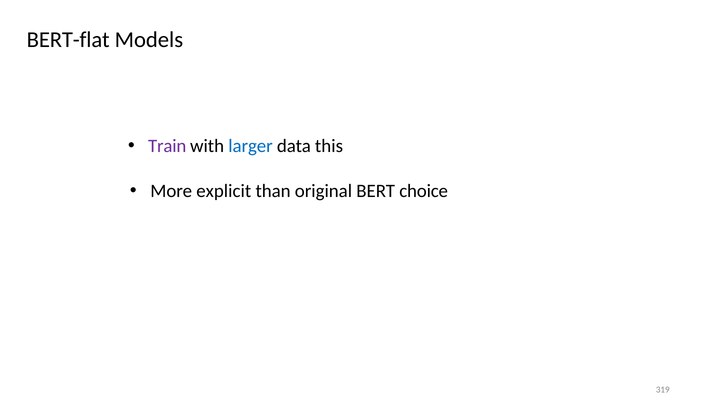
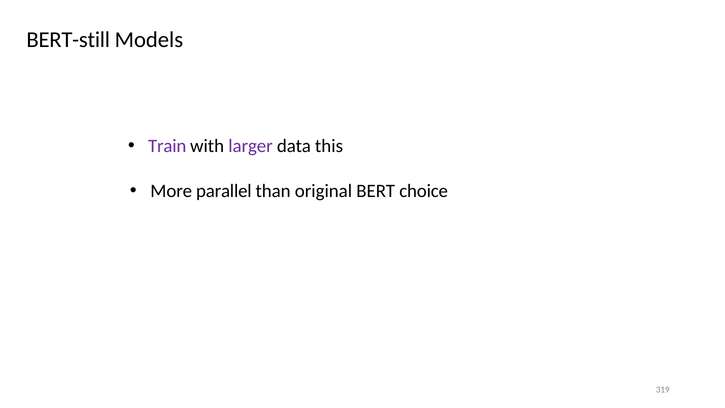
BERT-flat: BERT-flat -> BERT-still (68, 40)
larger colour: blue -> purple (251, 146)
explicit: explicit -> parallel (224, 191)
